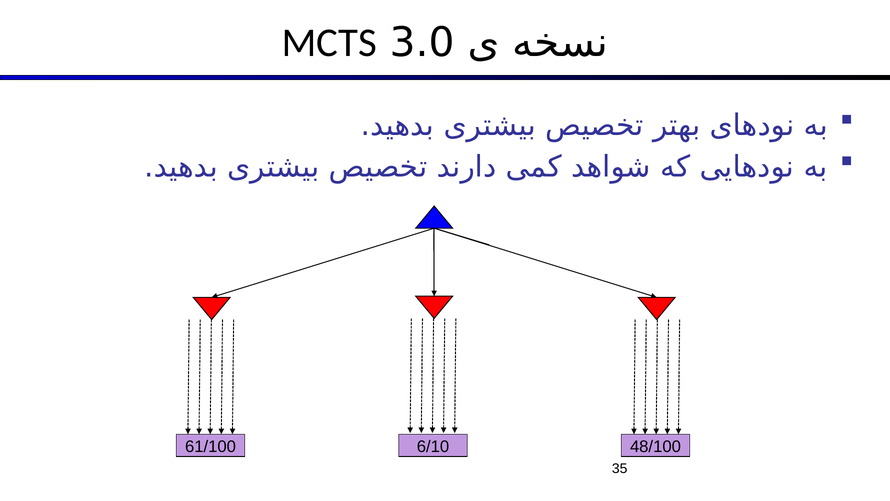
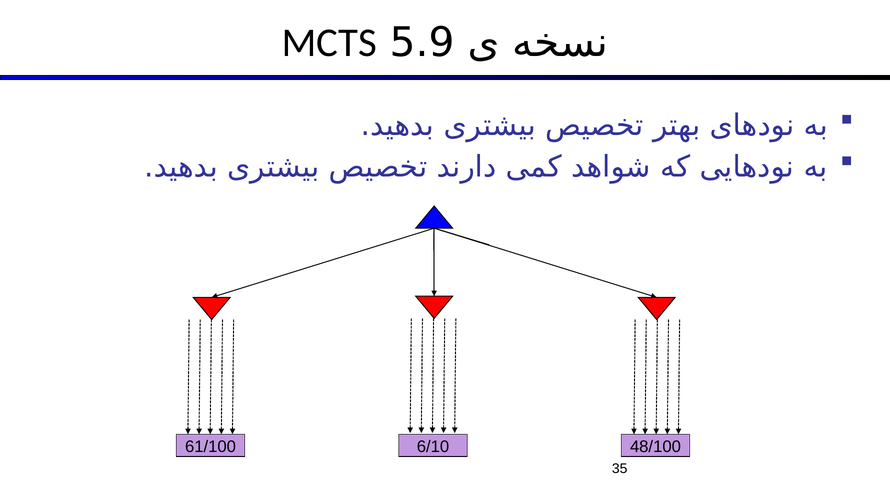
3.0: 3.0 -> 5.9 (422, 43)
